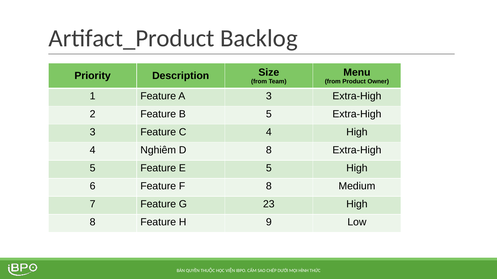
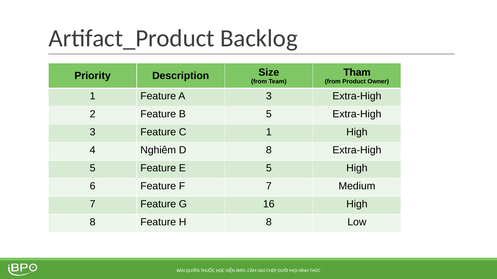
Menu: Menu -> Tham (357, 72)
C 4: 4 -> 1 (269, 132)
F 8: 8 -> 7 (269, 186)
23: 23 -> 16 (269, 205)
H 9: 9 -> 8 (269, 223)
